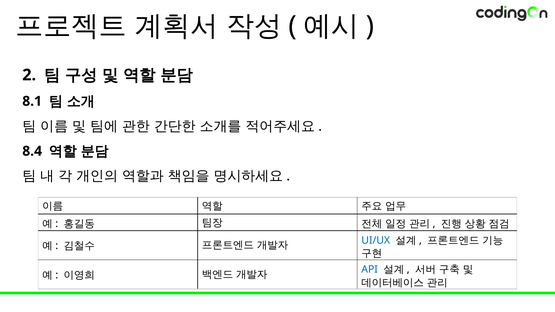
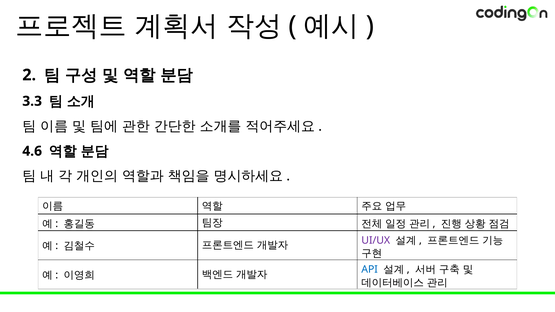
8.1: 8.1 -> 3.3 (32, 101)
8.4: 8.4 -> 4.6 (32, 151)
UI/UX colour: blue -> purple (376, 241)
